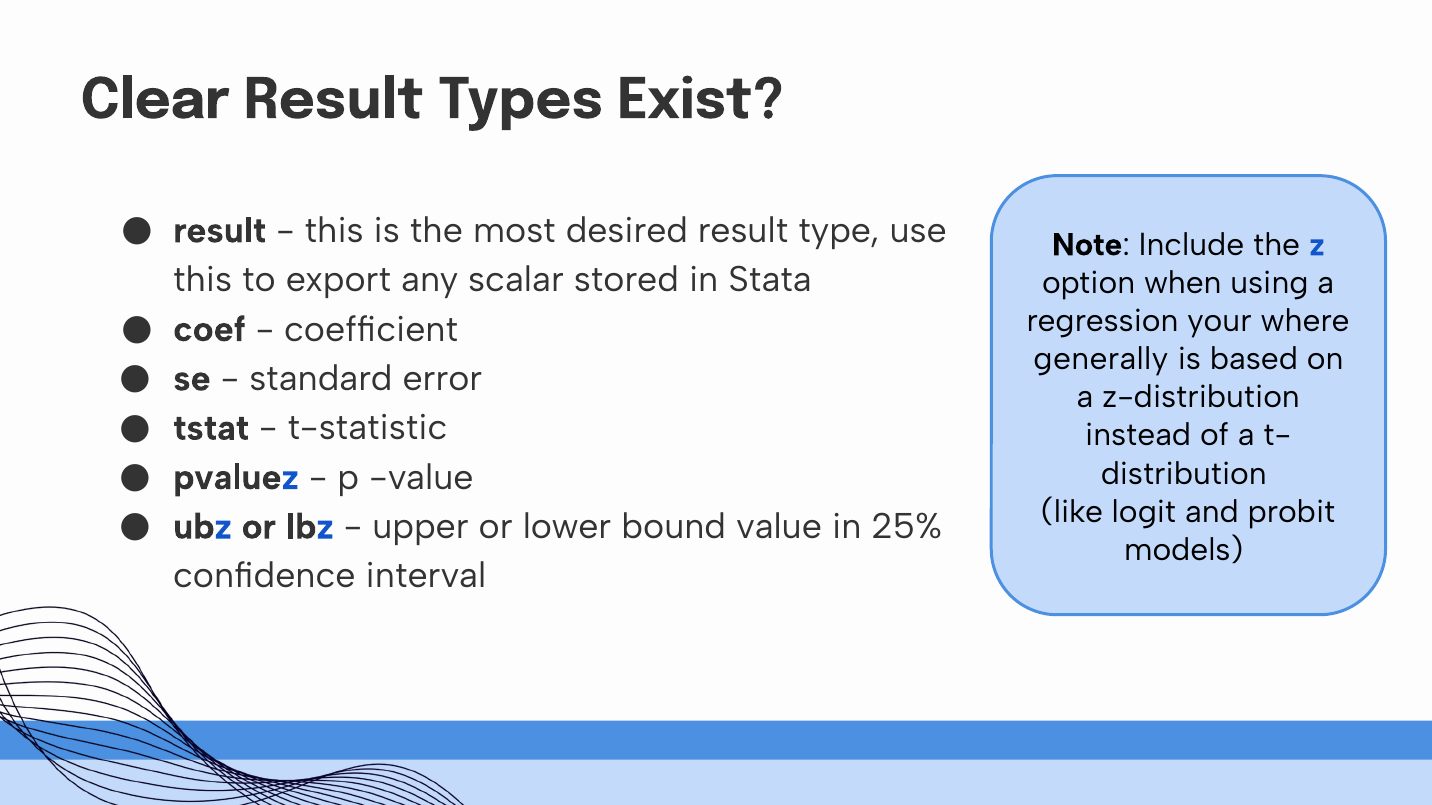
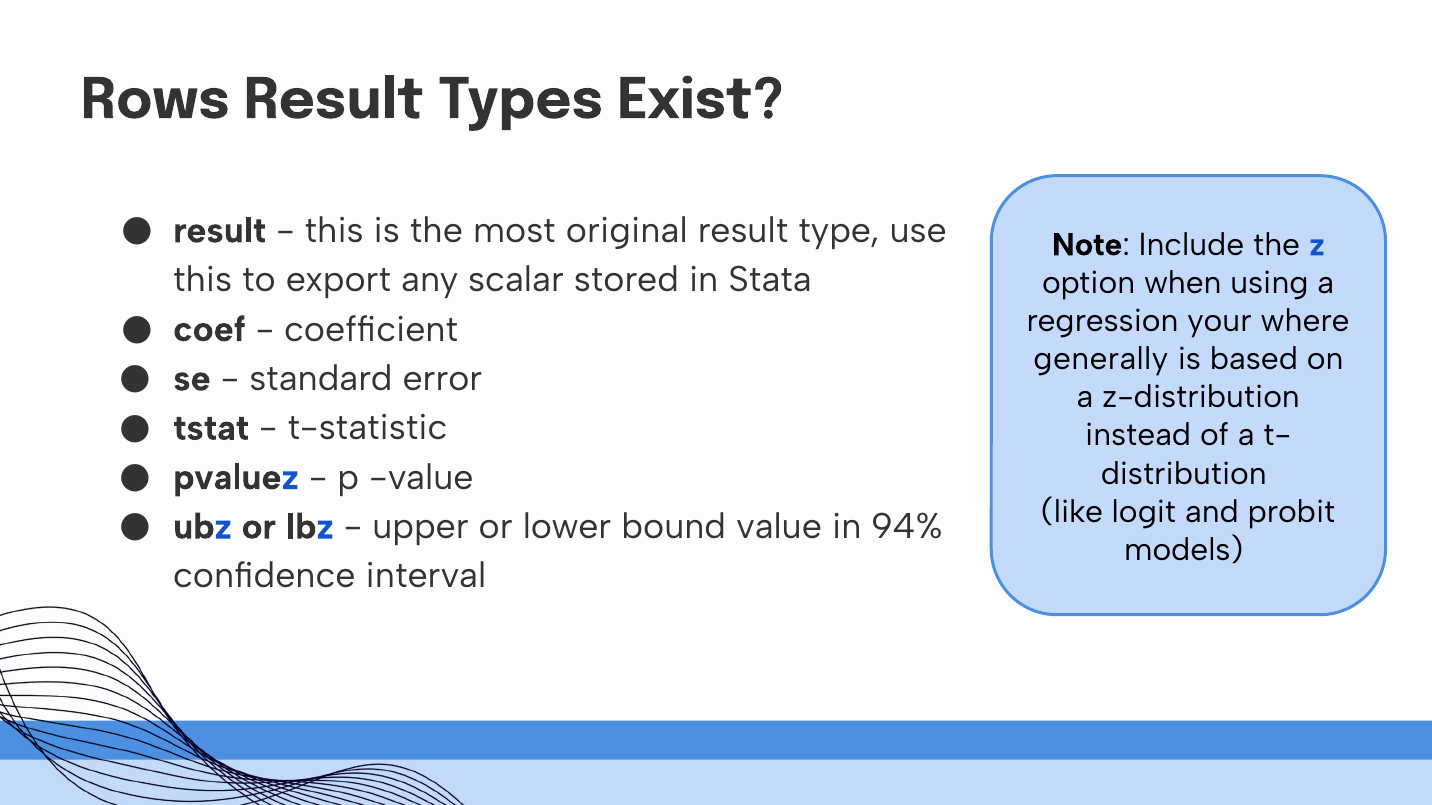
Clear: Clear -> Rows (155, 100)
desired: desired -> original (627, 231)
25%: 25% -> 94% (907, 527)
